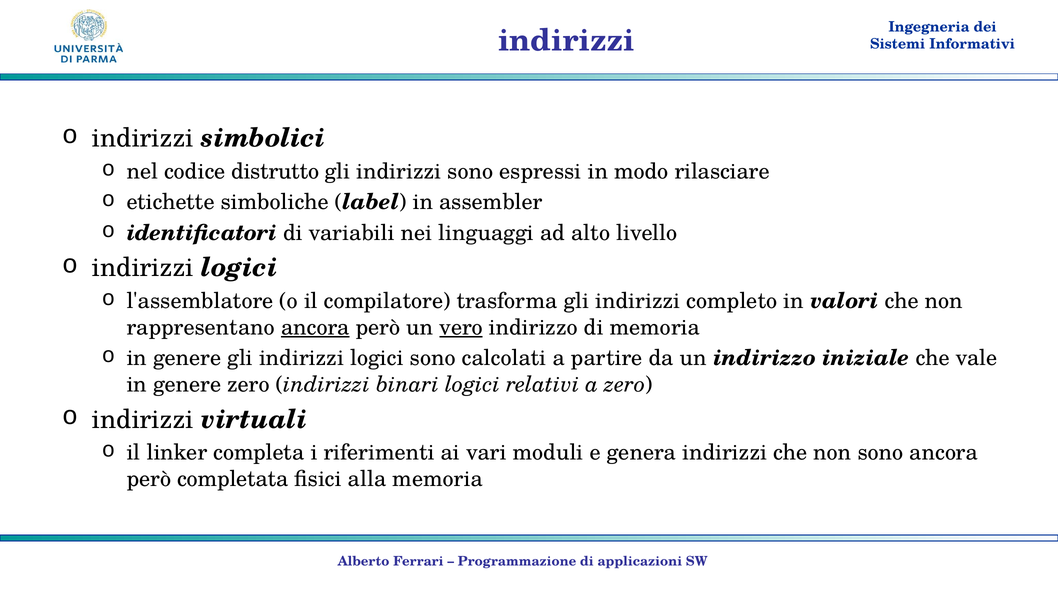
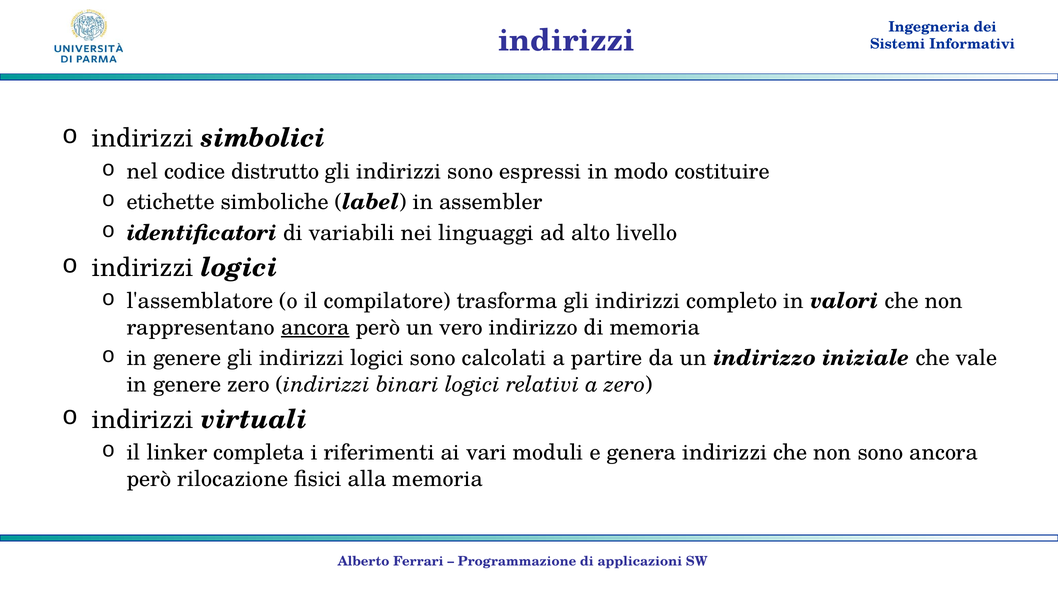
rilasciare: rilasciare -> costituire (722, 171)
vero underline: present -> none (461, 327)
completata: completata -> rilocazione (233, 479)
